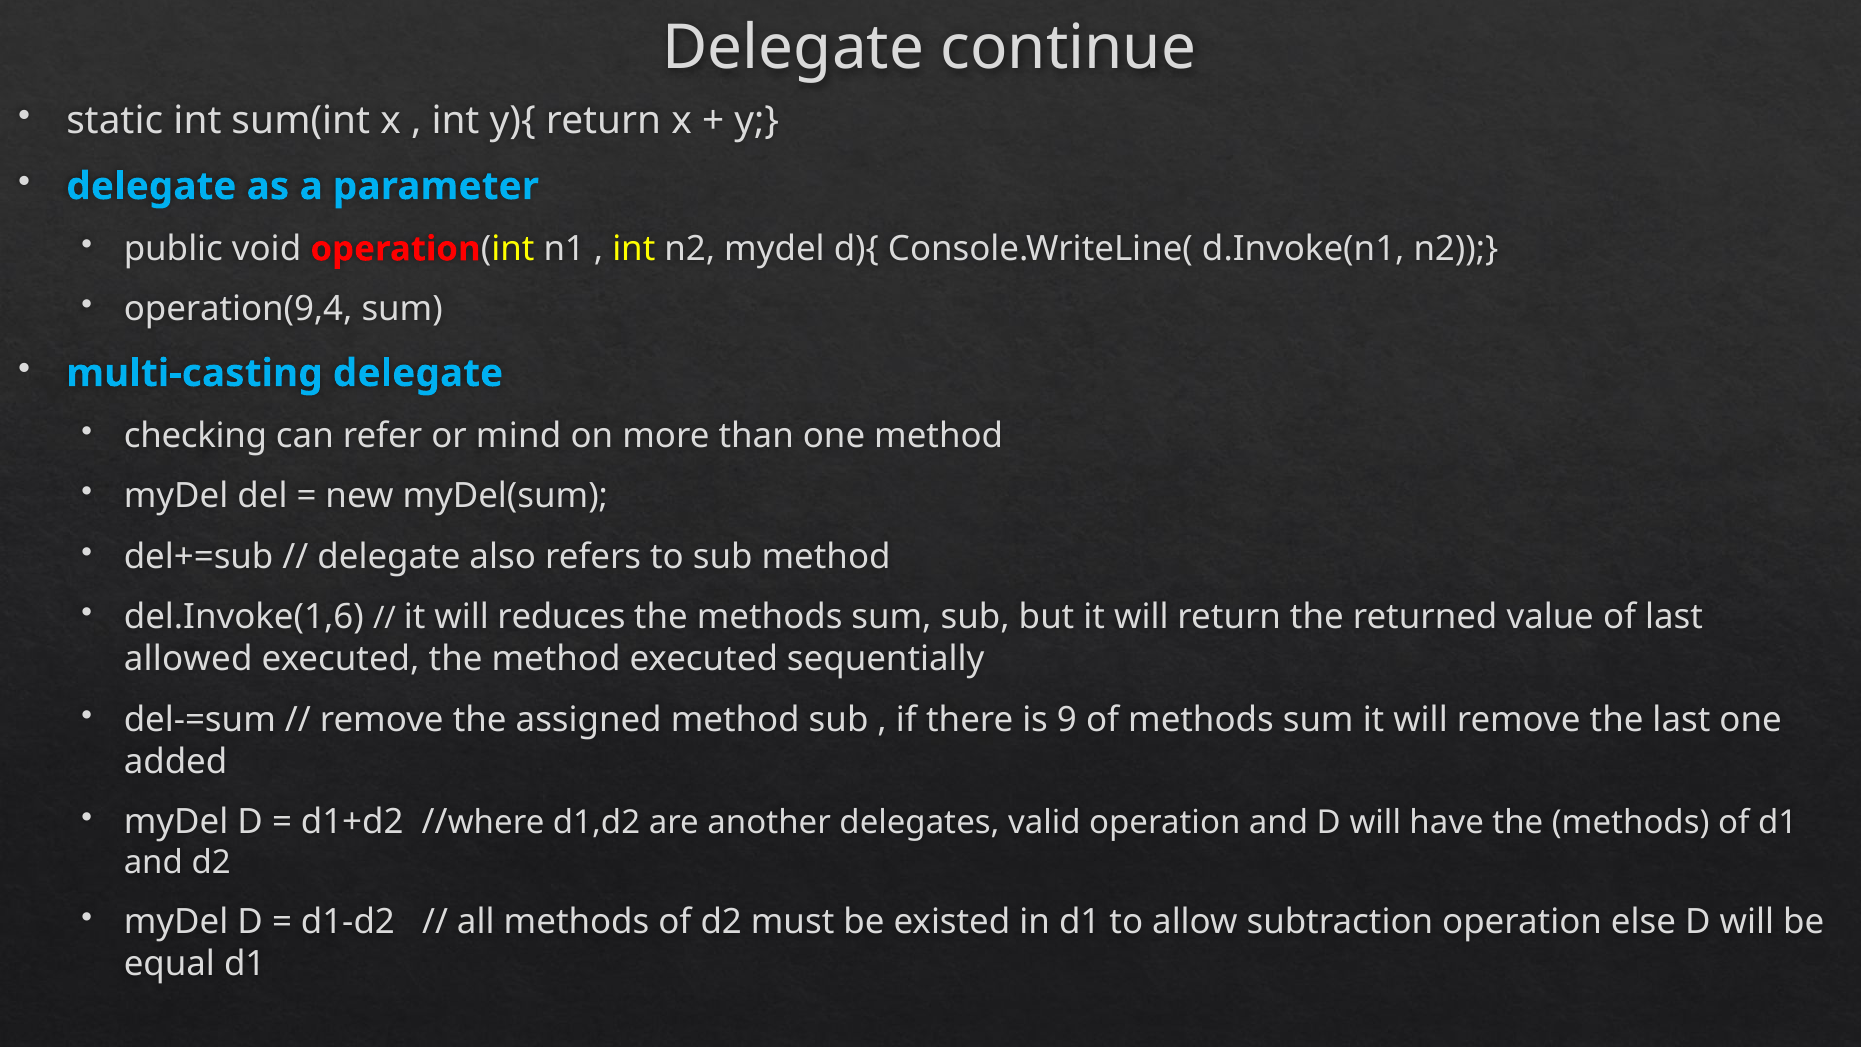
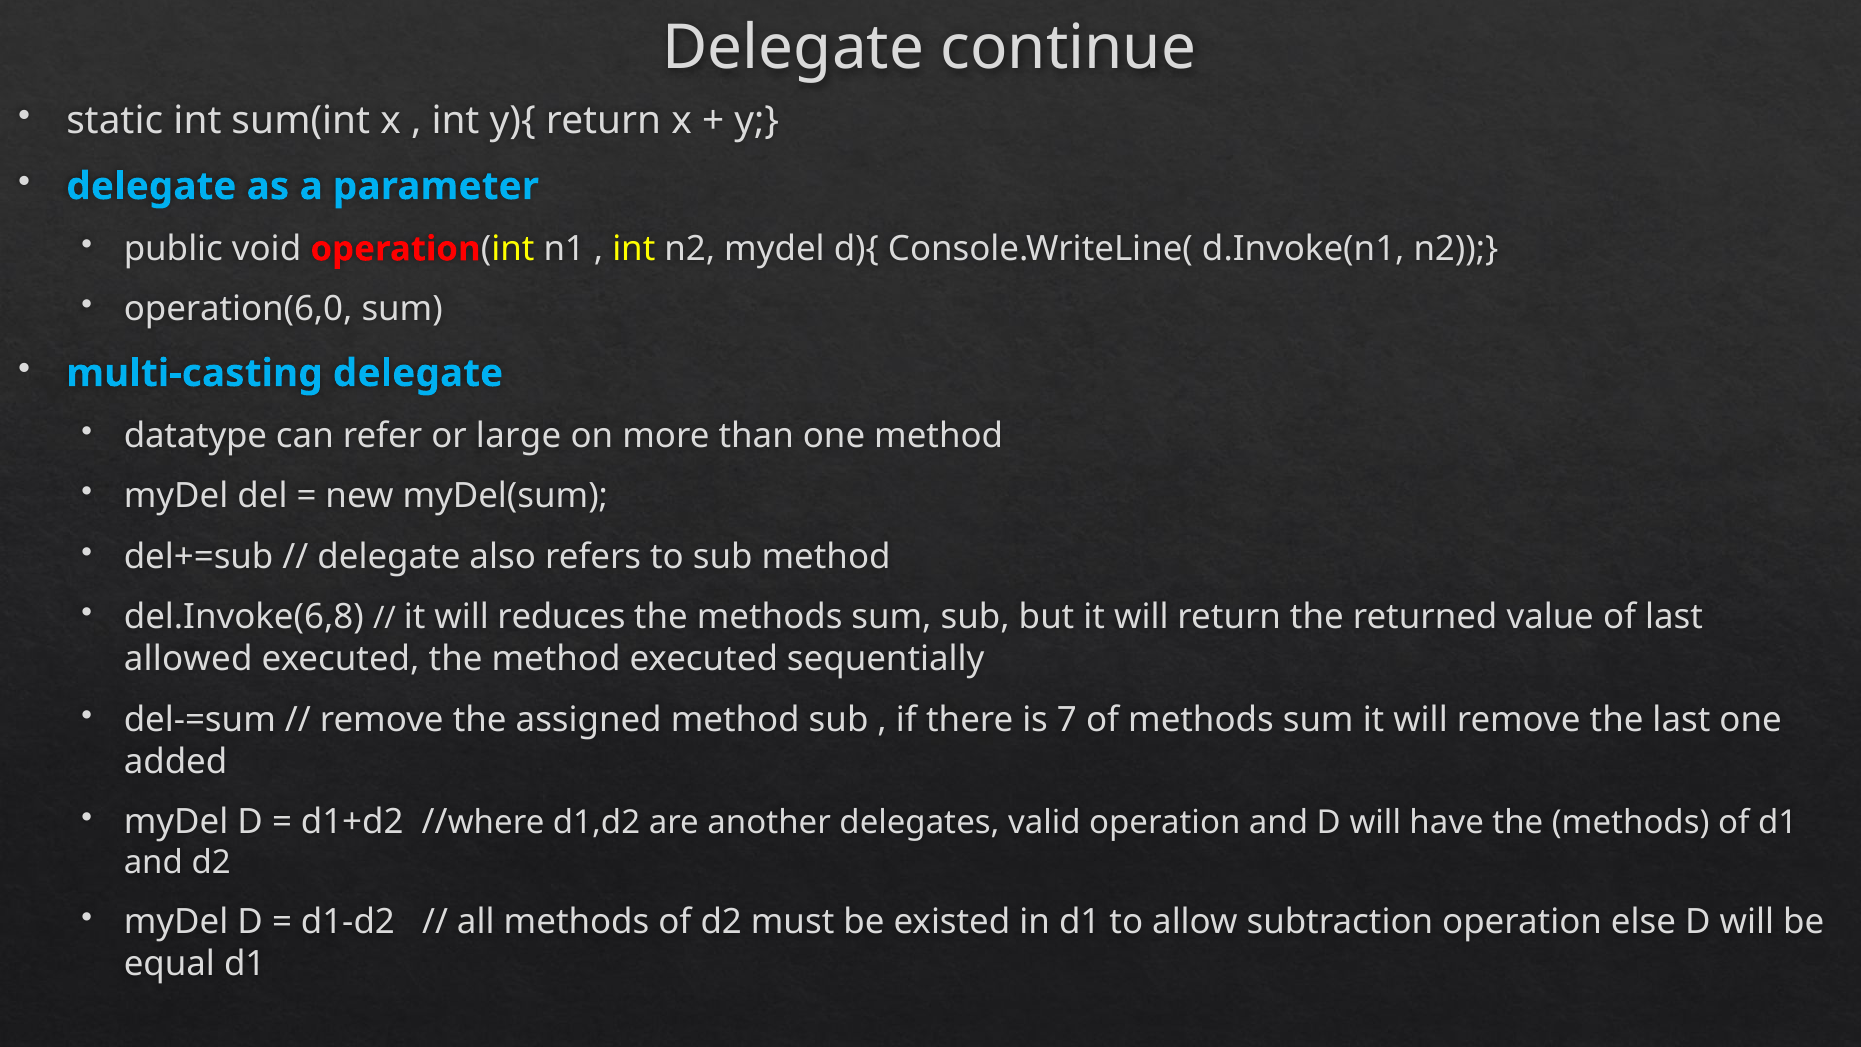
operation(9,4: operation(9,4 -> operation(6,0 (238, 309)
checking: checking -> datatype (195, 436)
mind: mind -> large (519, 436)
del.Invoke(1,6: del.Invoke(1,6 -> del.Invoke(6,8 (244, 617)
9: 9 -> 7 (1067, 720)
